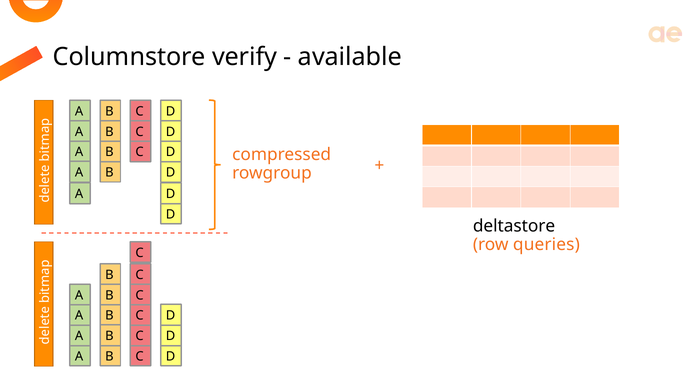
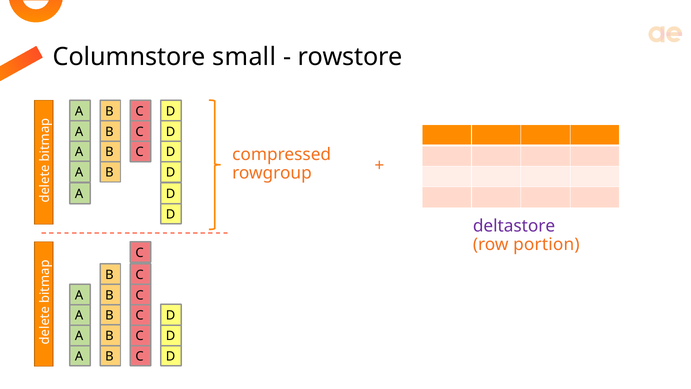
verify: verify -> small (244, 57)
available: available -> rowstore (350, 57)
deltastore colour: black -> purple (514, 226)
queries: queries -> portion (546, 244)
